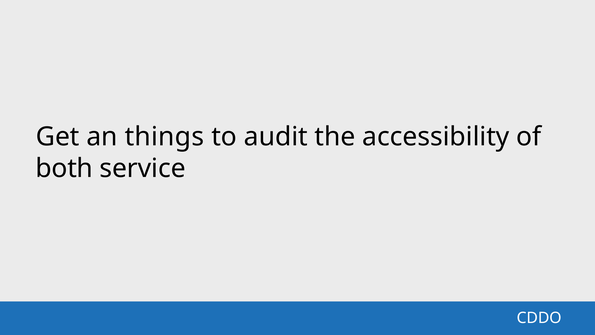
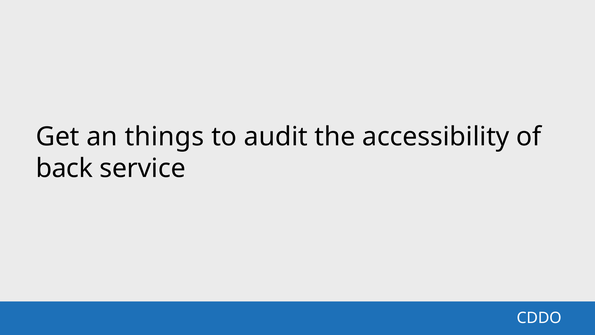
both: both -> back (64, 168)
